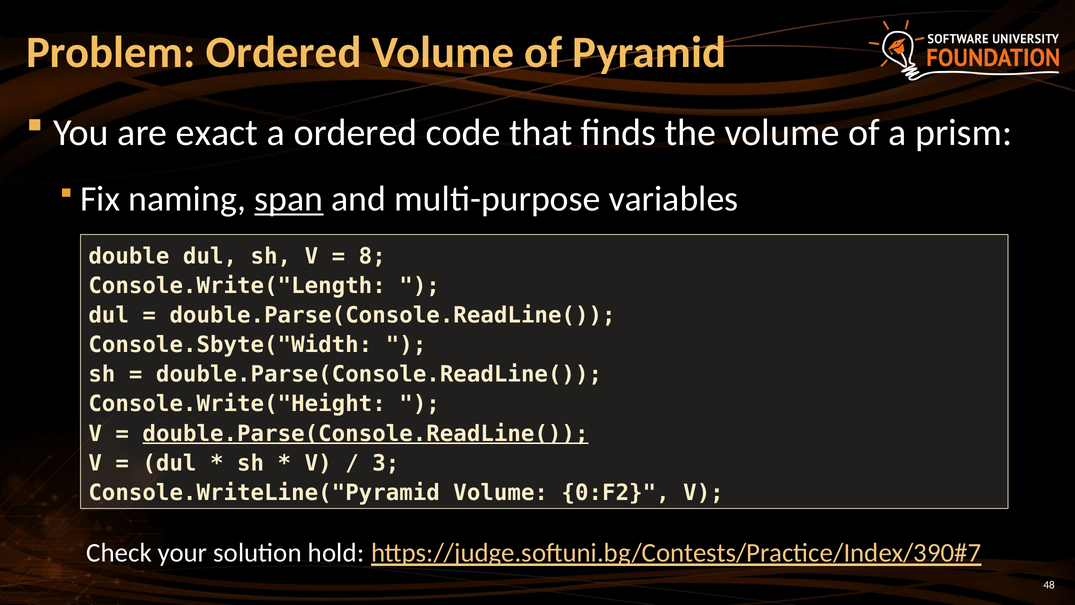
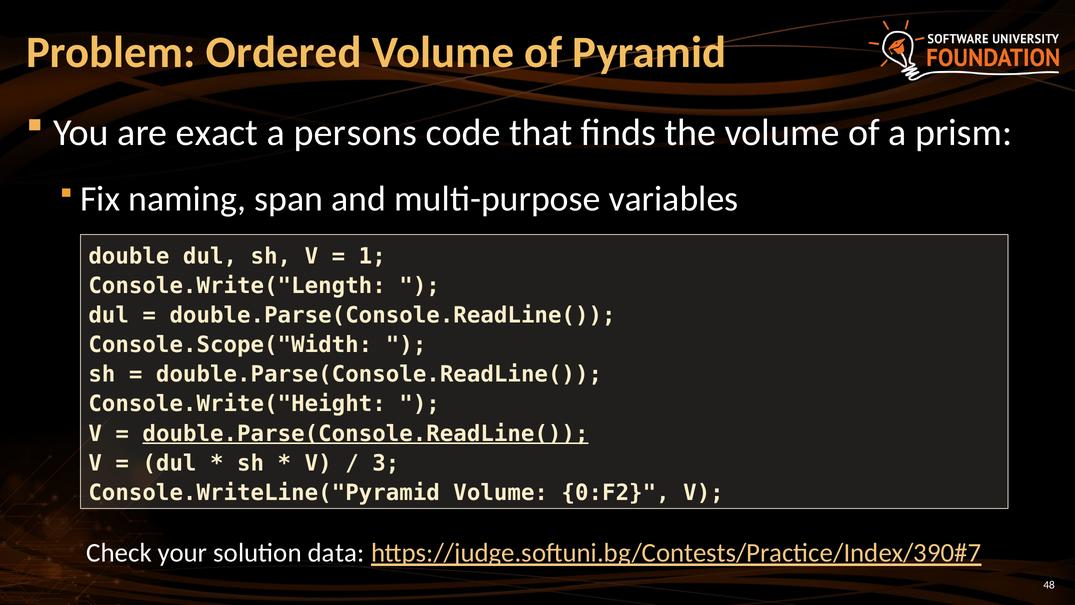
a ordered: ordered -> persons (355, 132)
span underline: present -> none (289, 199)
8: 8 -> 1 (372, 256)
Console.Sbyte("Width: Console.Sbyte("Width -> Console.Scope("Width (230, 345)
hold: hold -> data (336, 553)
